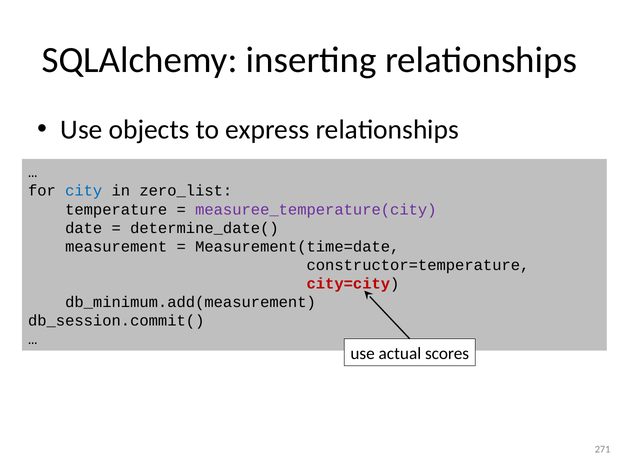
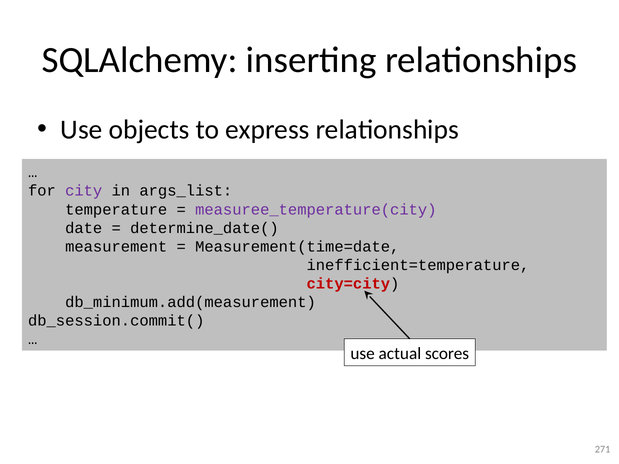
city colour: blue -> purple (84, 191)
zero_list: zero_list -> args_list (186, 191)
constructor=temperature: constructor=temperature -> inefficient=temperature (418, 265)
